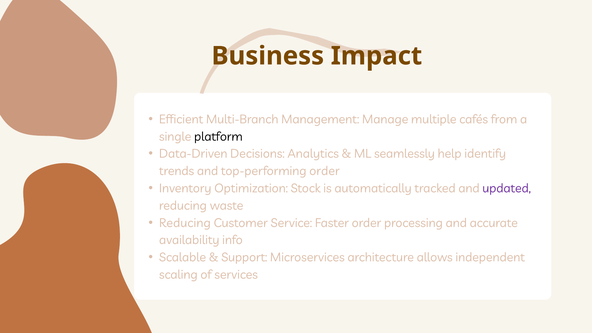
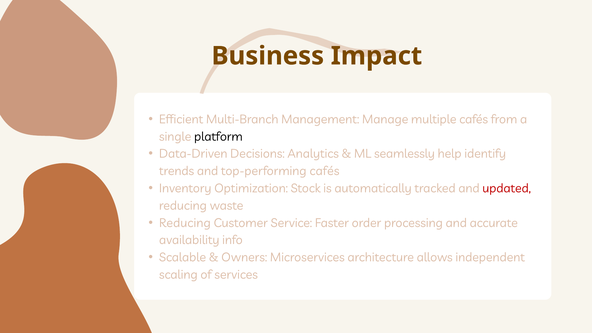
top-performing order: order -> cafés (324, 171)
updated colour: purple -> red (507, 188)
Support: Support -> Owners (244, 257)
